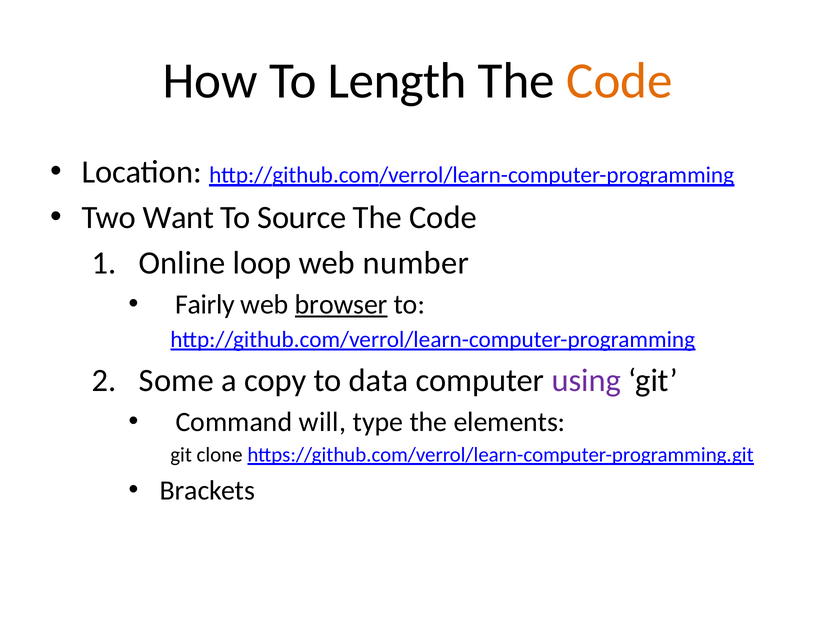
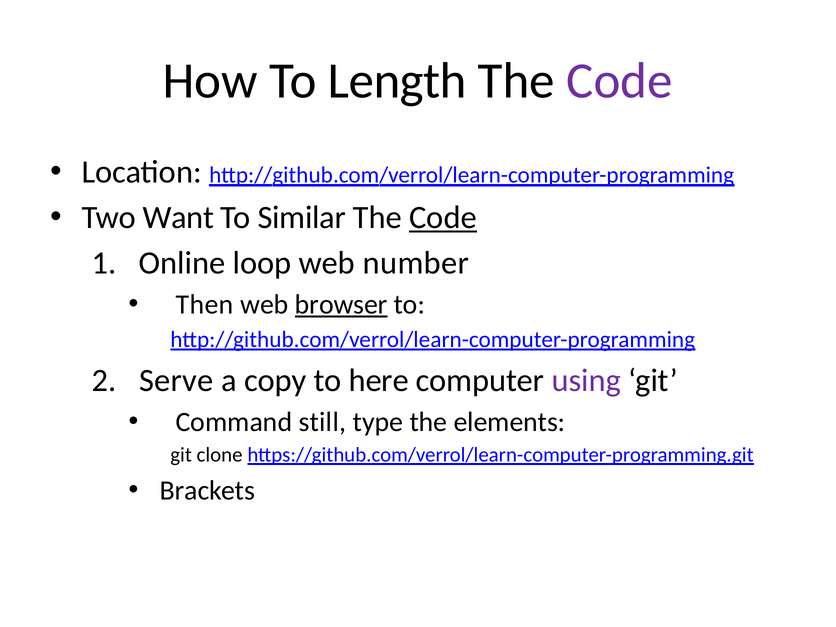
Code colour: orange -> purple (619, 81)
Source: Source -> Similar (302, 218)
Code underline: none -> present (443, 218)
Fairly: Fairly -> Then (205, 305)
Some: Some -> Serve (176, 381)
data: data -> here (379, 381)
will: will -> still (322, 422)
